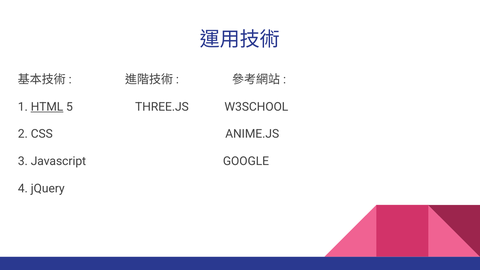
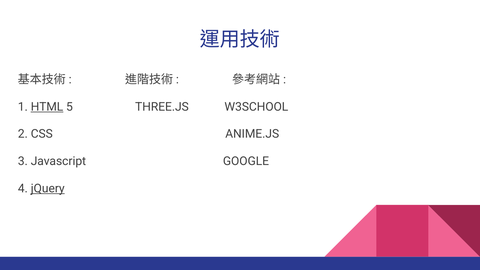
jQuery underline: none -> present (48, 188)
